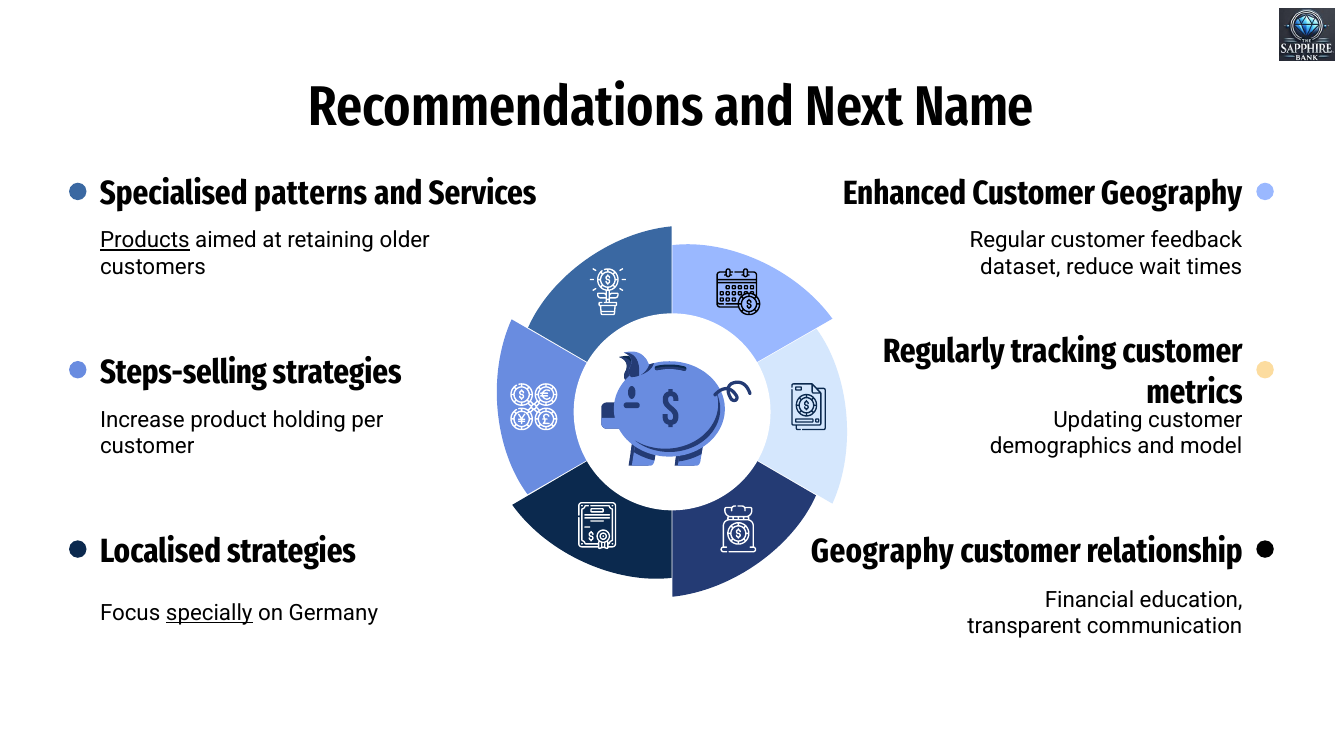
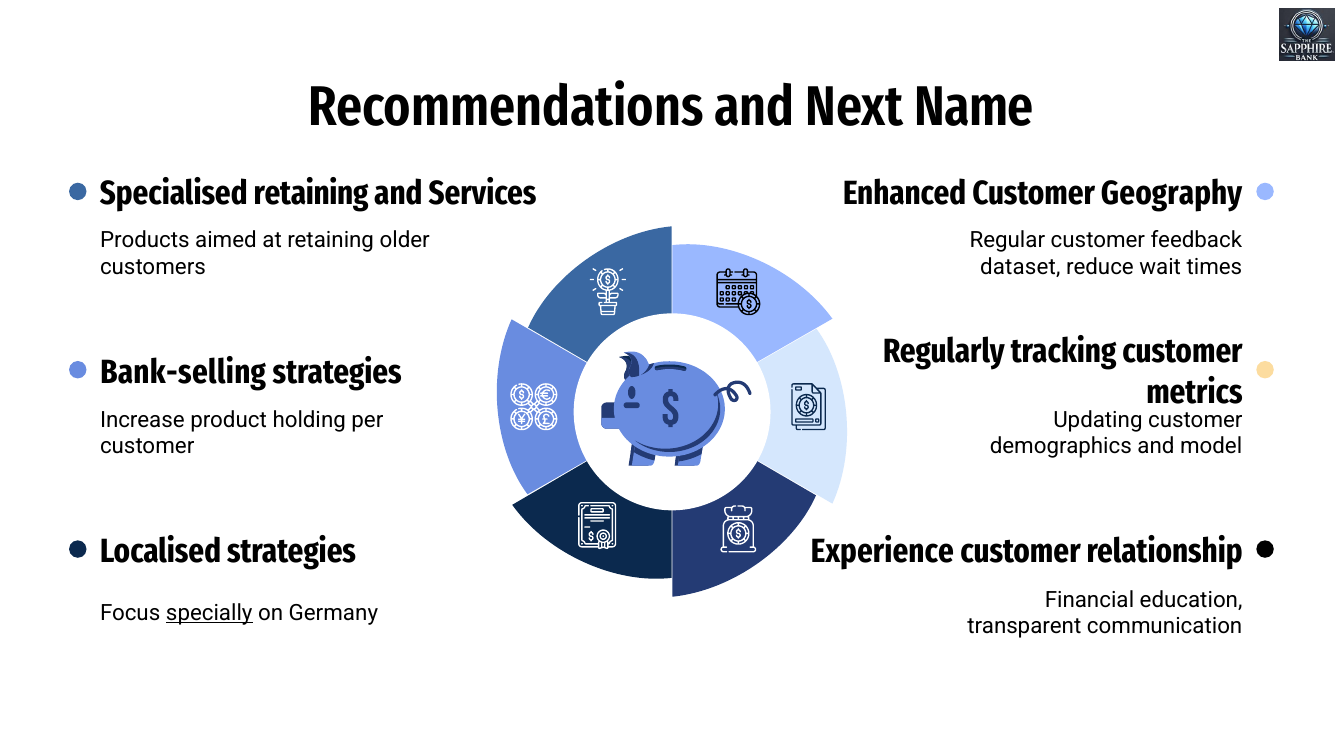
Specialised patterns: patterns -> retaining (311, 194)
Products underline: present -> none (145, 240)
Steps-selling: Steps-selling -> Bank-selling (183, 372)
Geography: Geography -> Experience (882, 551)
